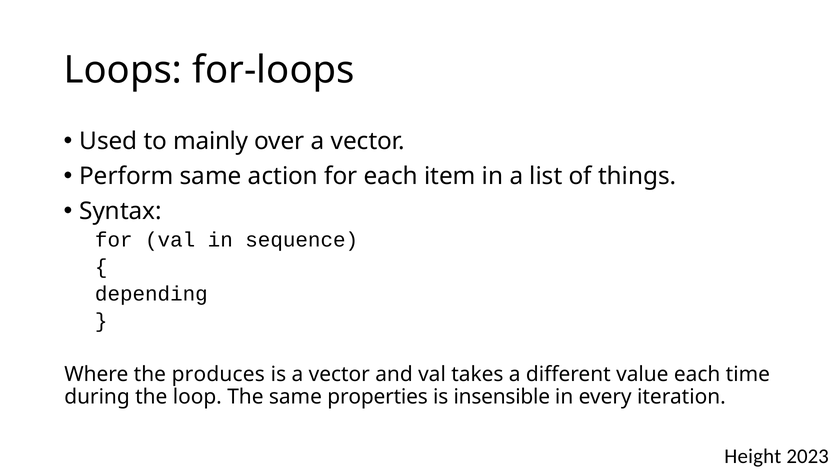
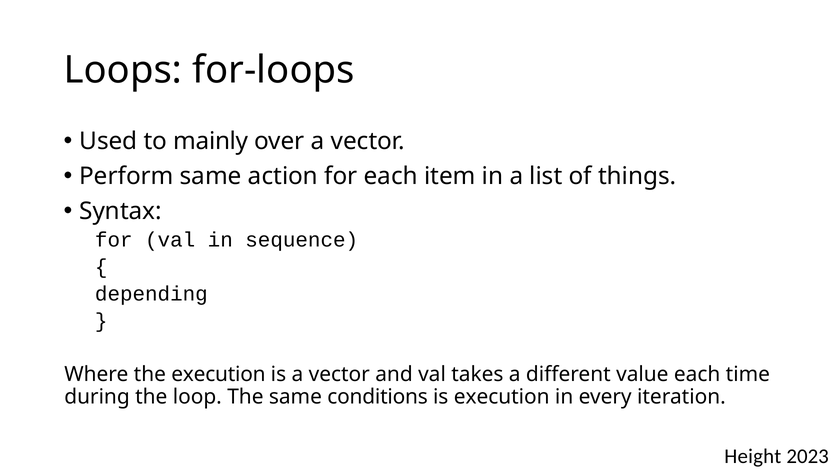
the produces: produces -> execution (218, 374)
properties: properties -> conditions (378, 397)
is insensible: insensible -> execution (502, 397)
